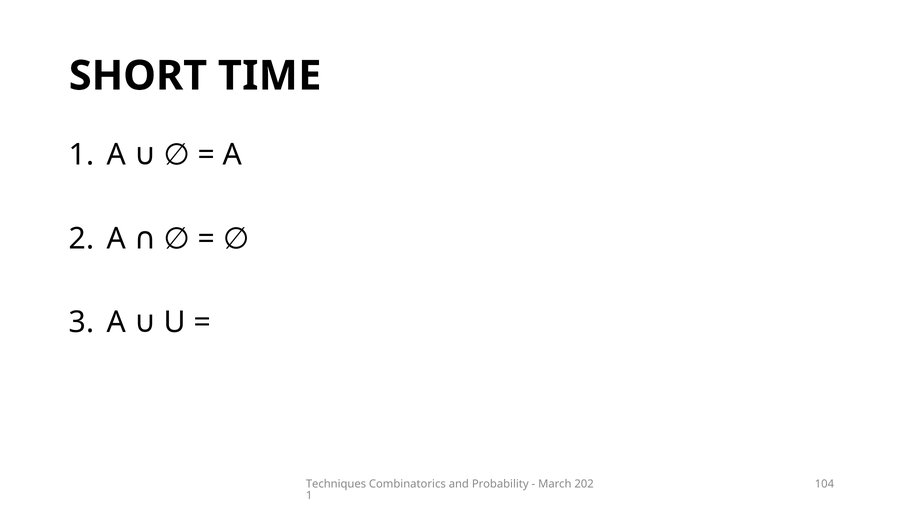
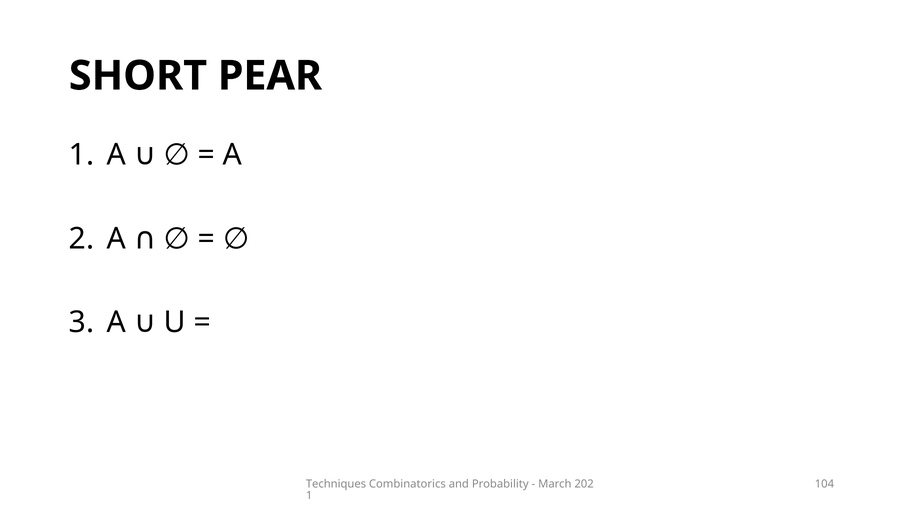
TIME: TIME -> PEAR (270, 76)
